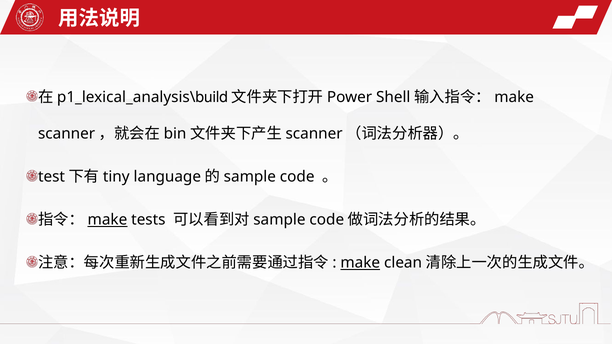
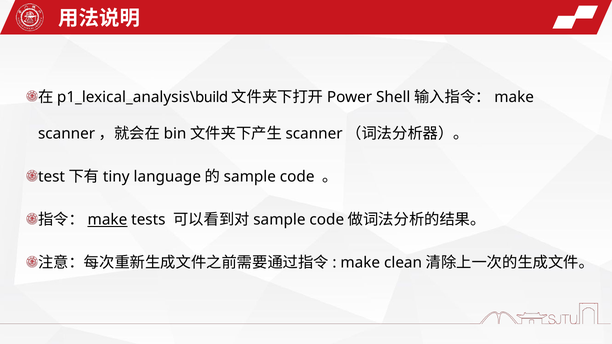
make underline: present -> none (360, 263)
